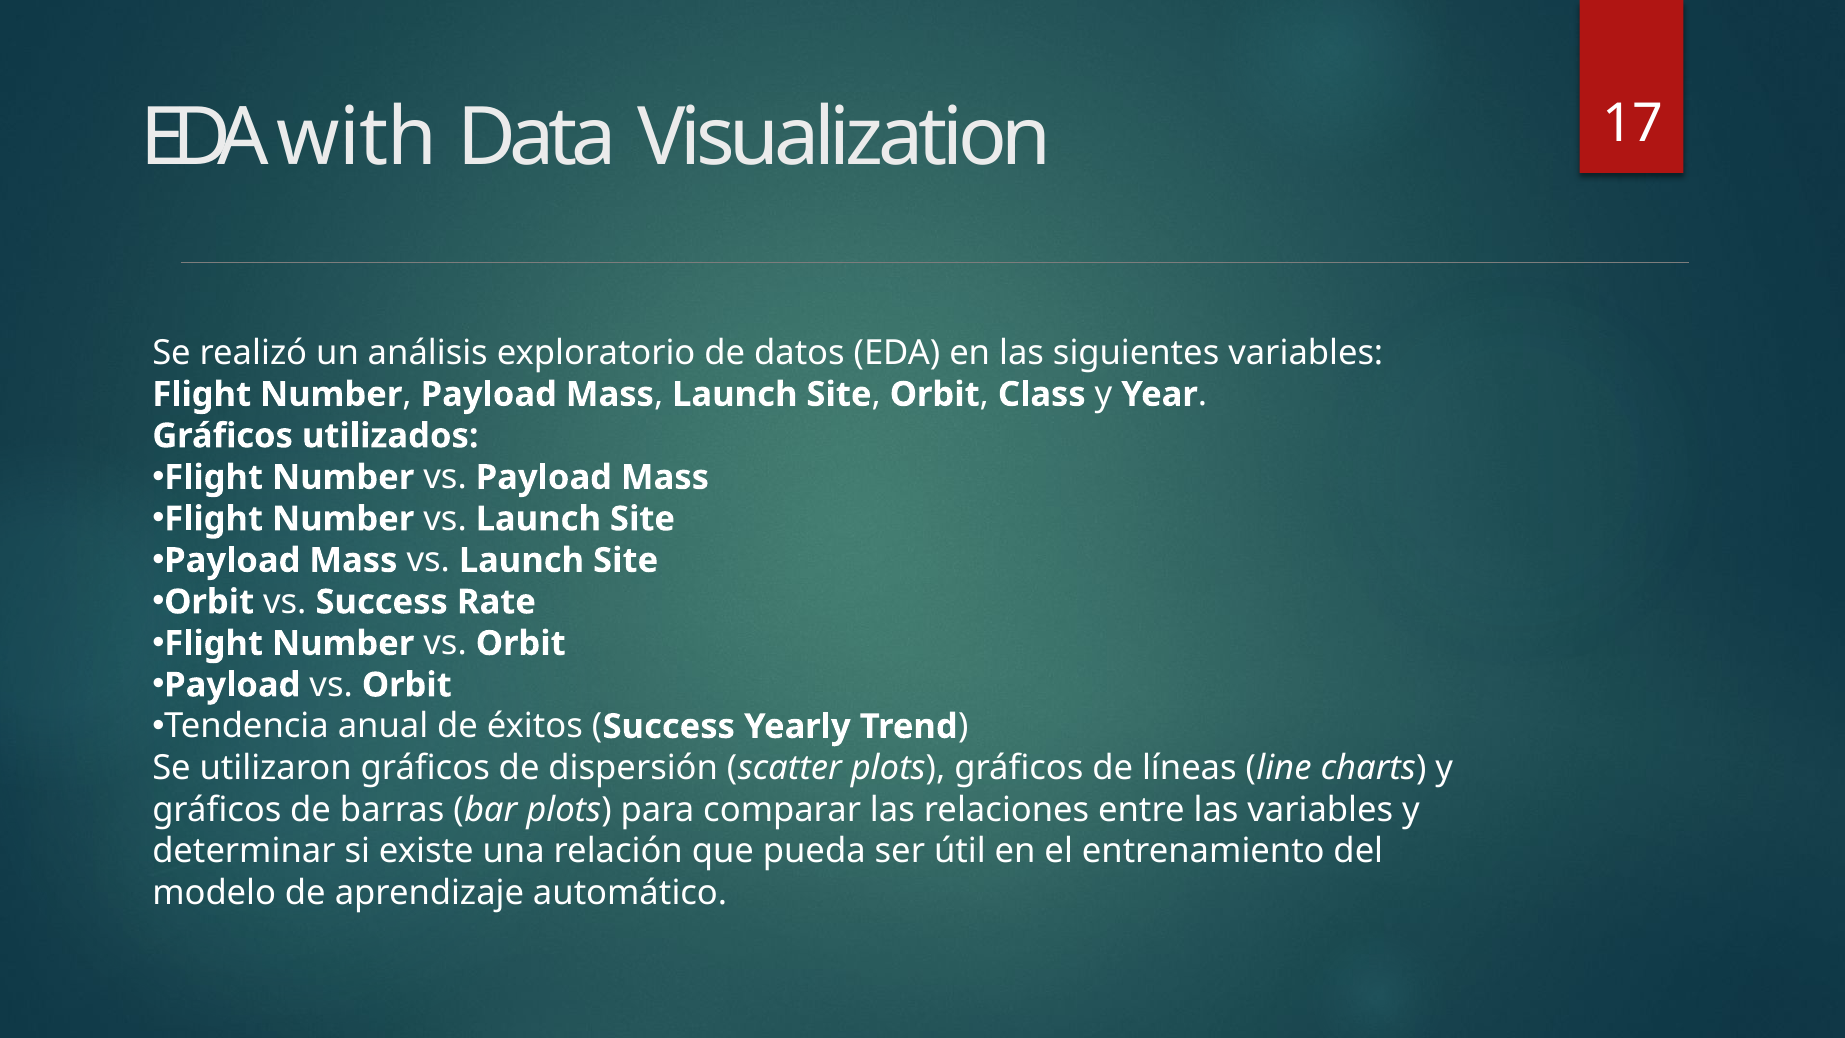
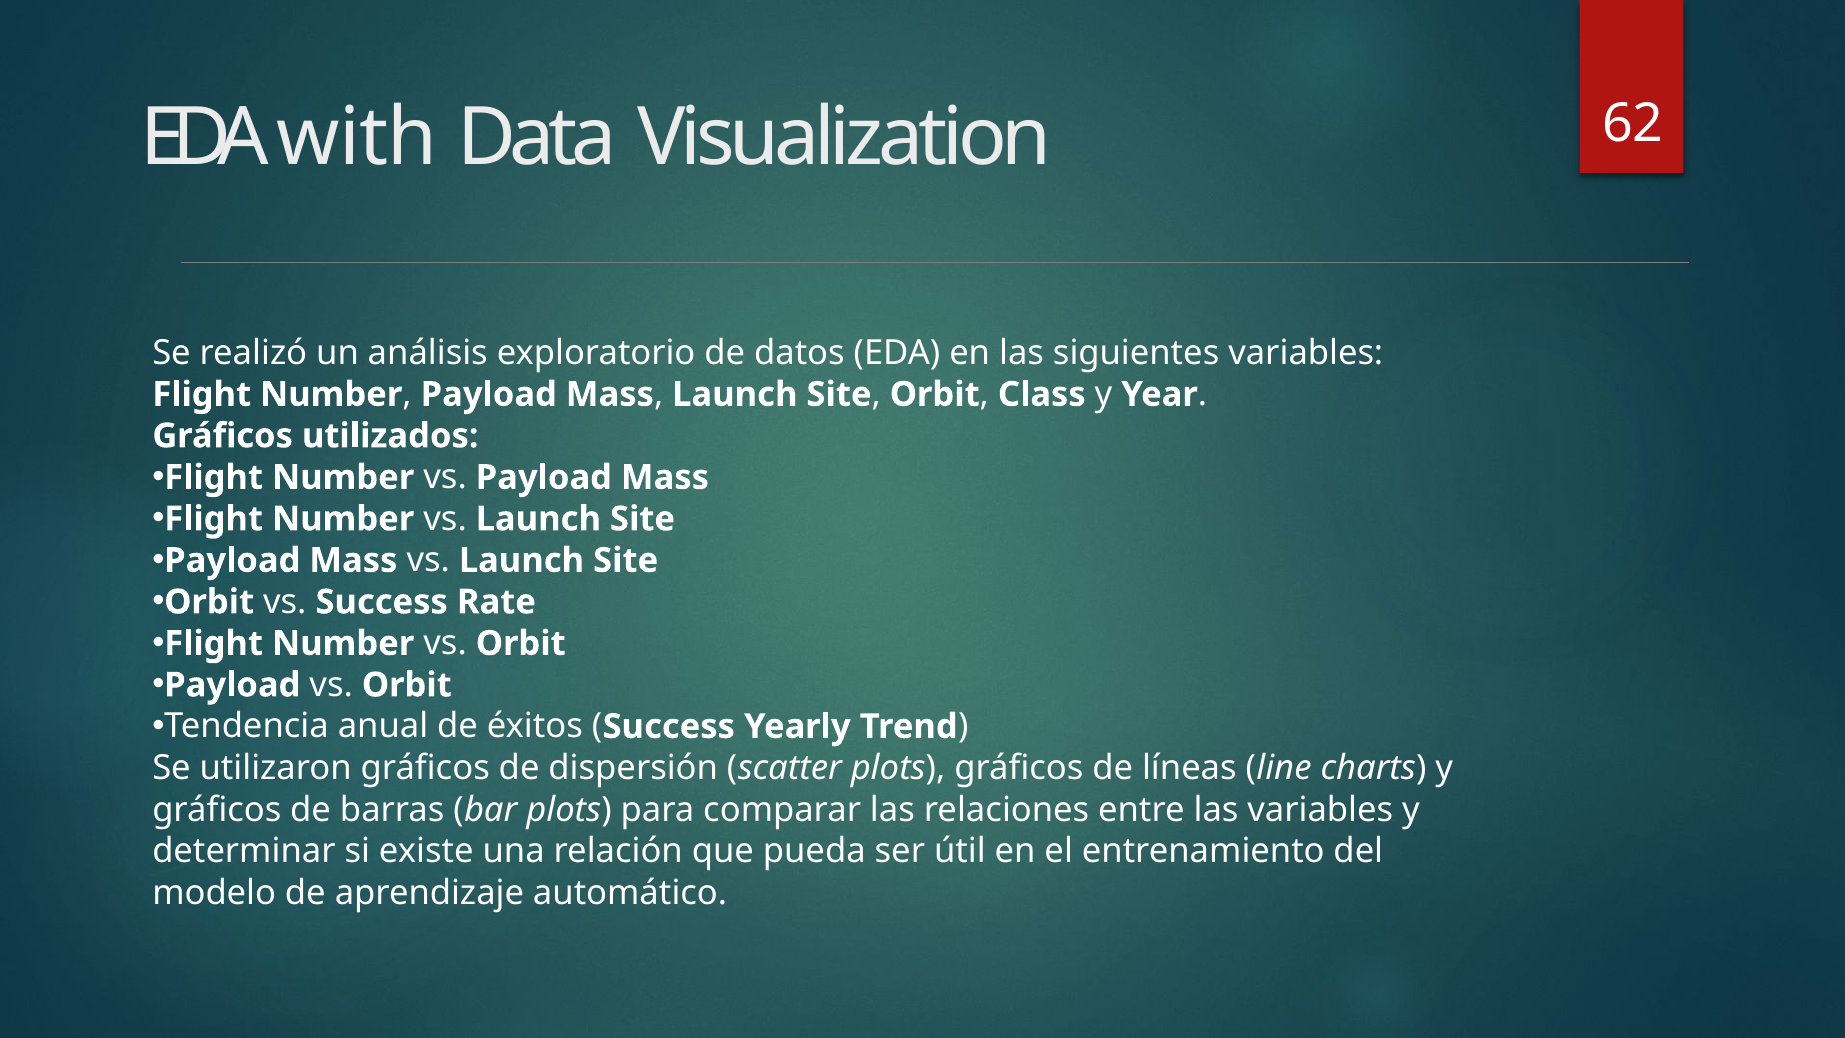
17: 17 -> 62 (1633, 124)
